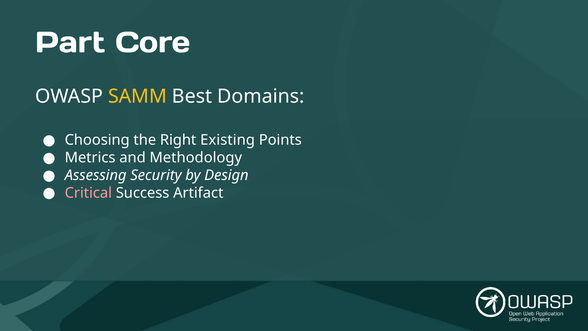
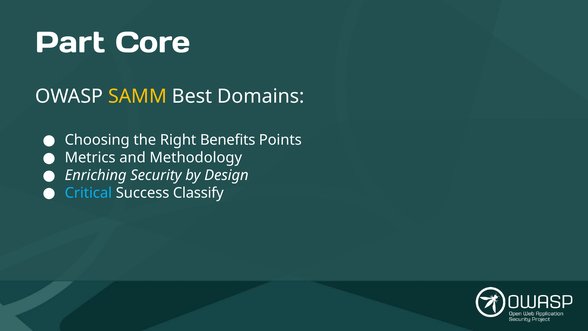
Existing: Existing -> Benefits (228, 140)
Assessing: Assessing -> Enriching (96, 175)
Critical colour: pink -> light blue (88, 193)
Artifact: Artifact -> Classify (198, 193)
